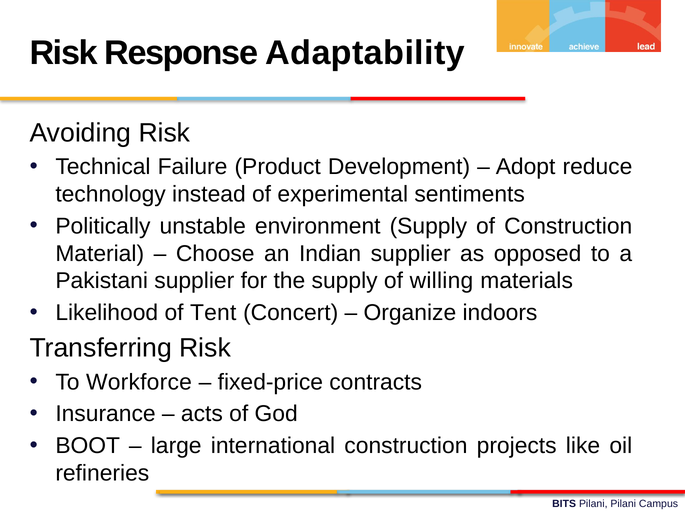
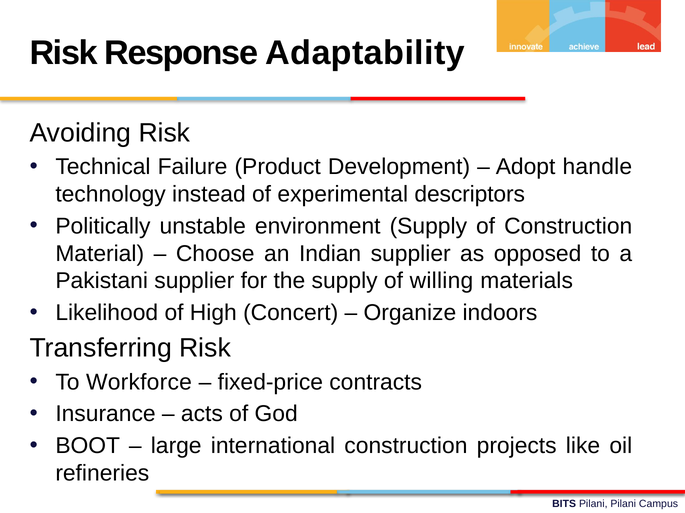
reduce: reduce -> handle (597, 167)
sentiments: sentiments -> descriptors (470, 195)
Tent: Tent -> High (213, 313)
